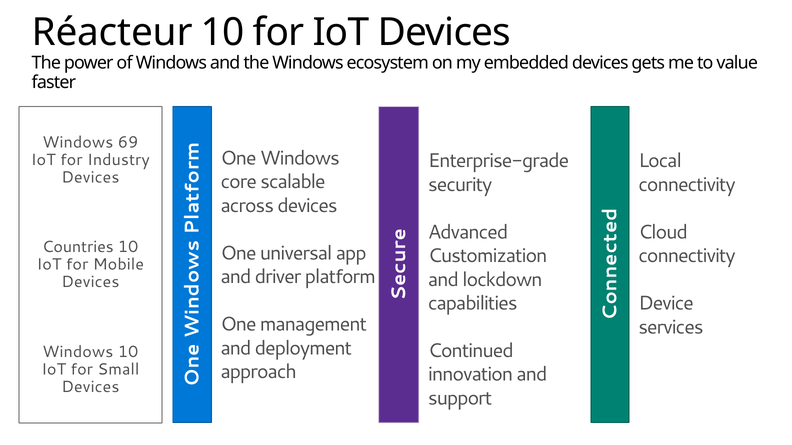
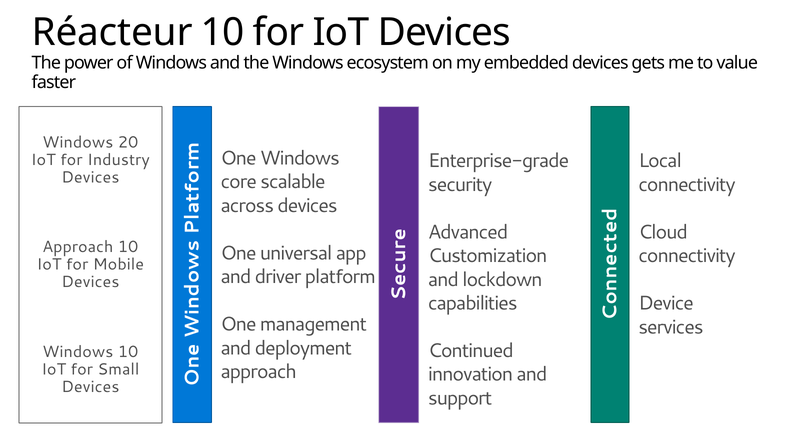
69: 69 -> 20 (128, 142)
Countries: Countries -> Approach (78, 247)
